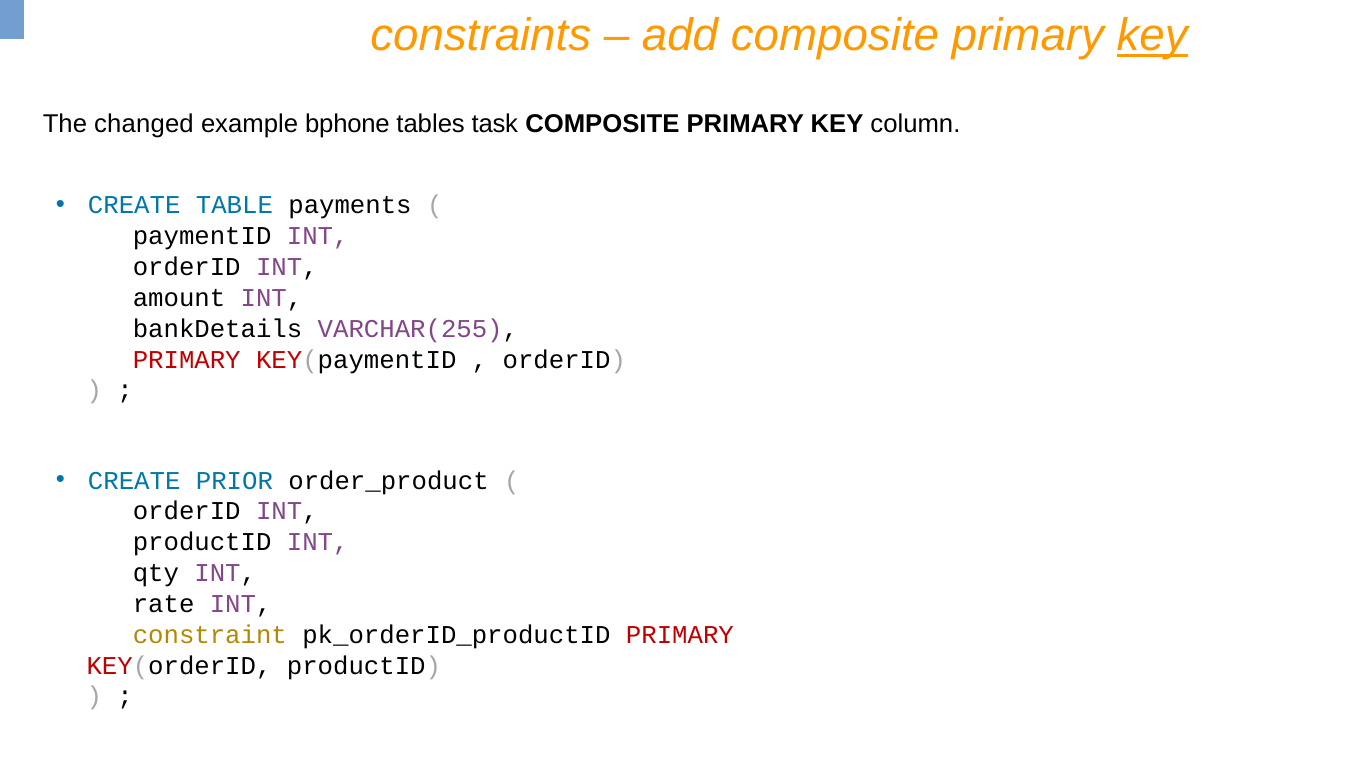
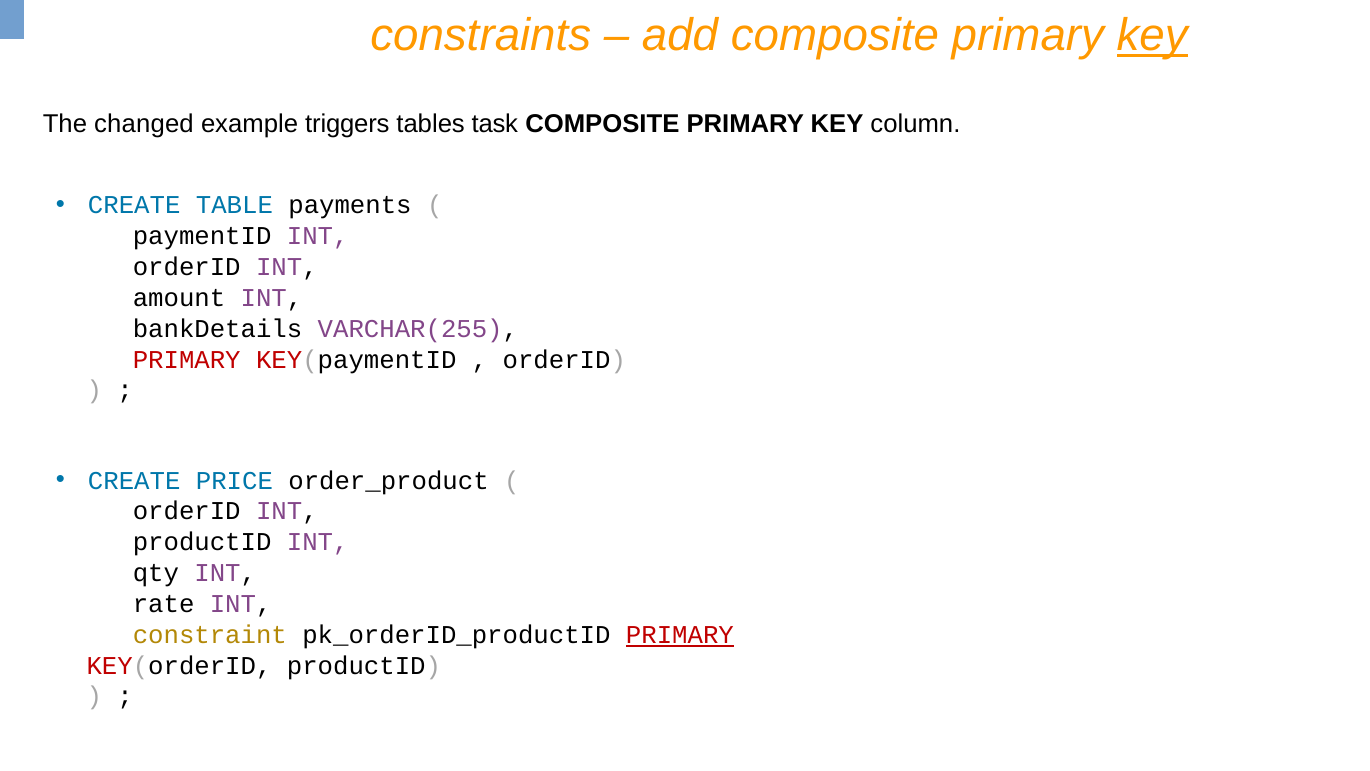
bphone: bphone -> triggers (347, 124)
PRIOR: PRIOR -> PRICE (234, 480)
PRIMARY underline: none -> present (680, 634)
